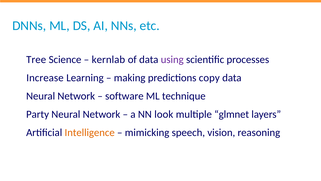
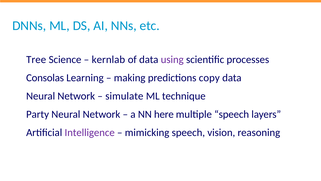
Increase: Increase -> Consolas (45, 78)
software: software -> simulate (124, 96)
look: look -> here (164, 114)
multiple glmnet: glmnet -> speech (232, 114)
Intelligence colour: orange -> purple (90, 132)
